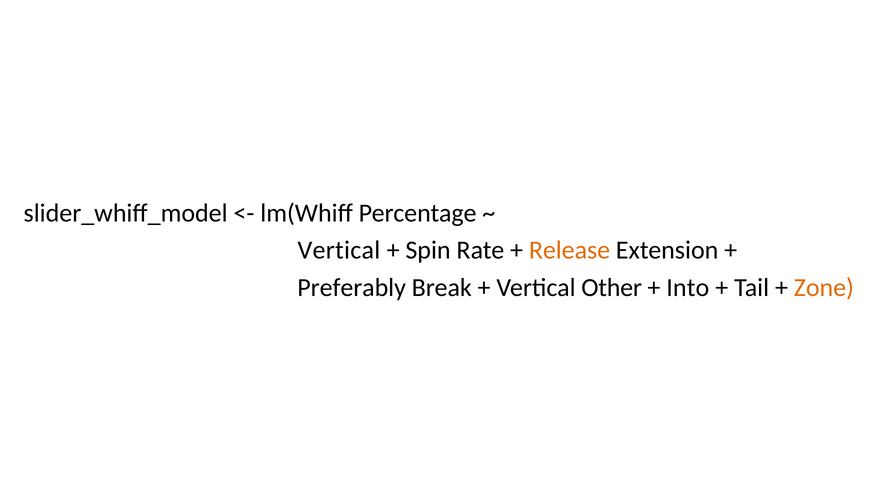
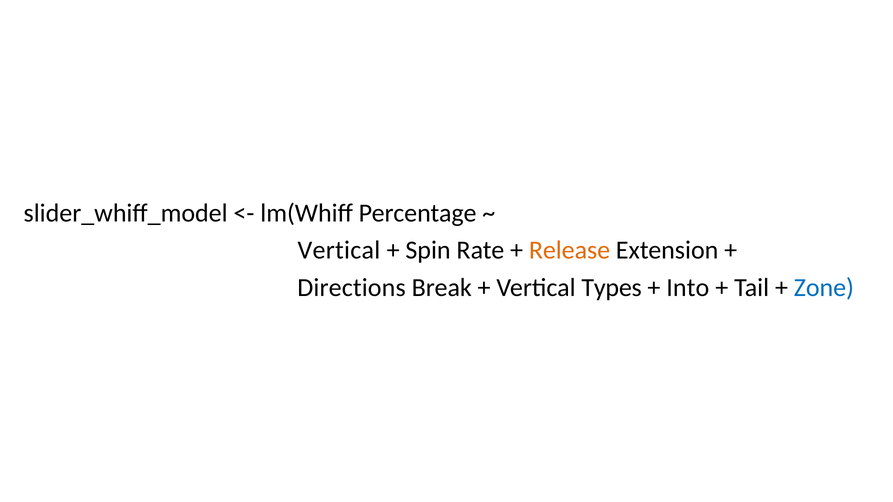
Preferably: Preferably -> Directions (351, 288)
Other: Other -> Types (612, 288)
Zone colour: orange -> blue (824, 288)
